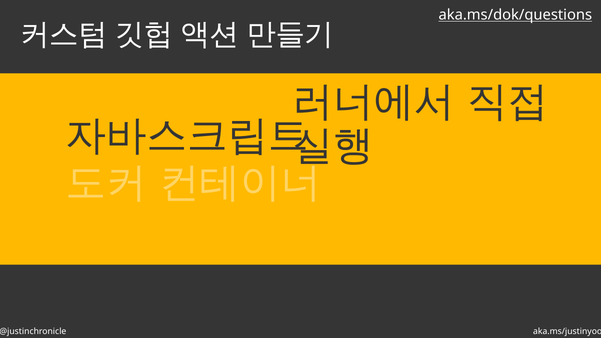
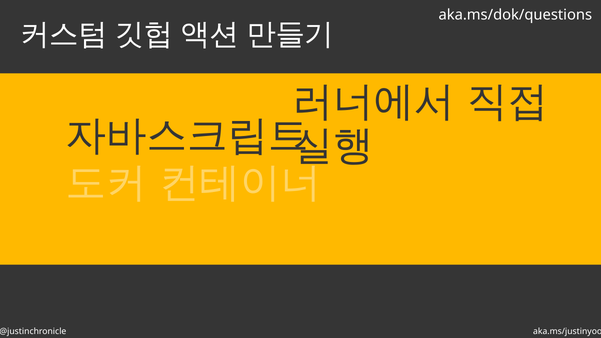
aka.ms/dok/questions underline: present -> none (515, 15)
